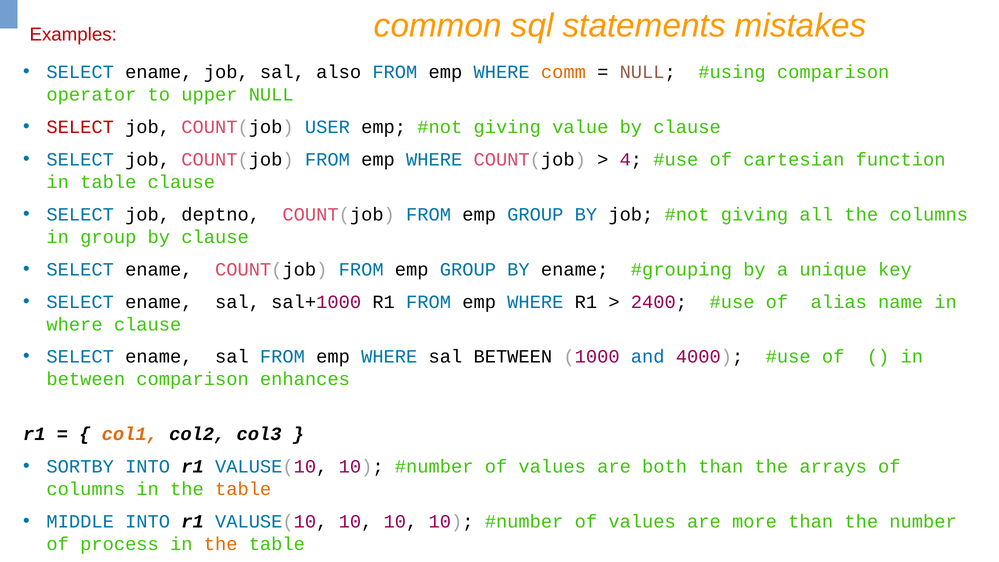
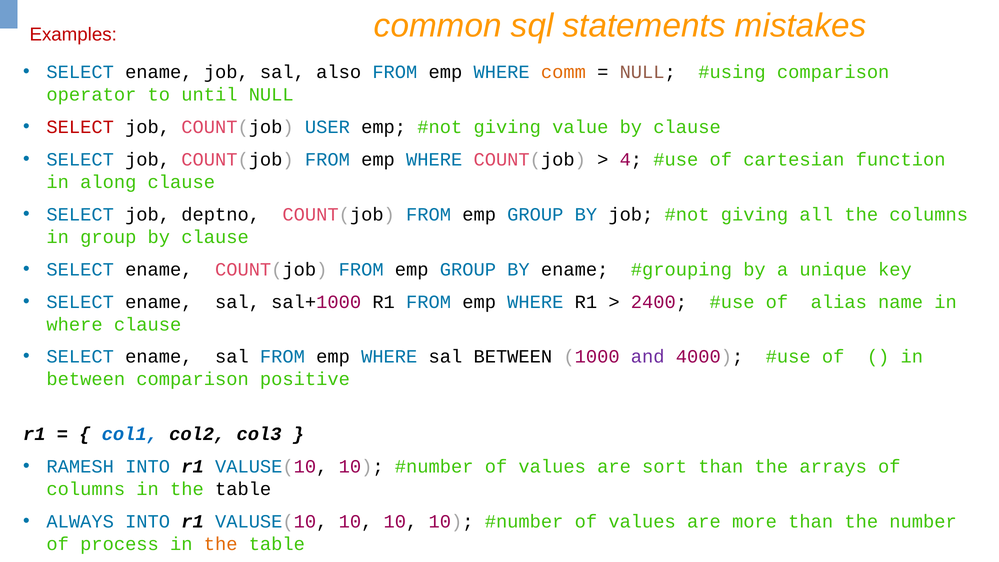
upper: upper -> until (209, 95)
in table: table -> along (108, 182)
and colour: blue -> purple (648, 357)
enhances: enhances -> positive (305, 379)
col1 colour: orange -> blue (130, 434)
SORTBY: SORTBY -> RAMESH (80, 467)
both: both -> sort (665, 467)
table colour: orange -> black (243, 489)
MIDDLE: MIDDLE -> ALWAYS (80, 522)
